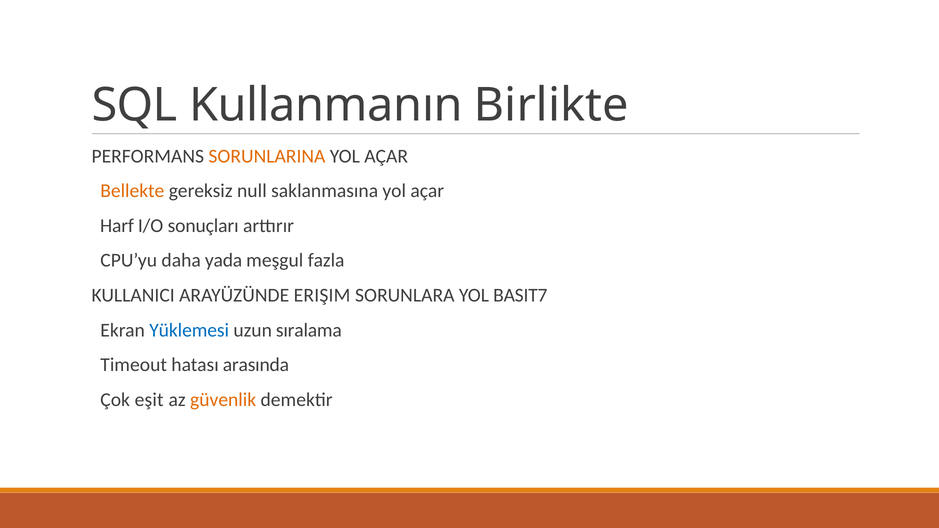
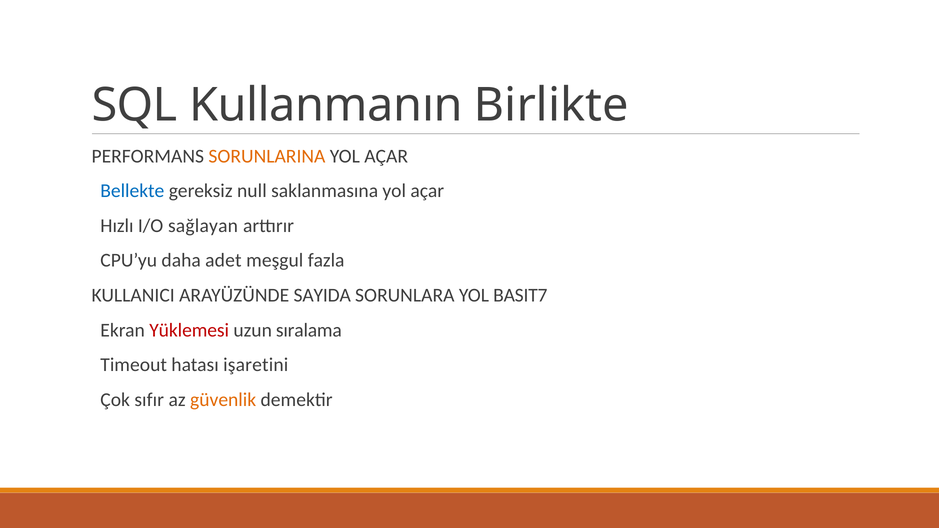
Bellekte colour: orange -> blue (132, 191)
Harf: Harf -> Hızlı (117, 226)
sonuçları: sonuçları -> sağlayan (203, 226)
yada: yada -> adet (223, 261)
ERIŞIM: ERIŞIM -> SAYIDA (322, 295)
Yüklemesi colour: blue -> red (189, 330)
arasında: arasında -> işaretini (256, 365)
eşit: eşit -> sıfır (149, 400)
